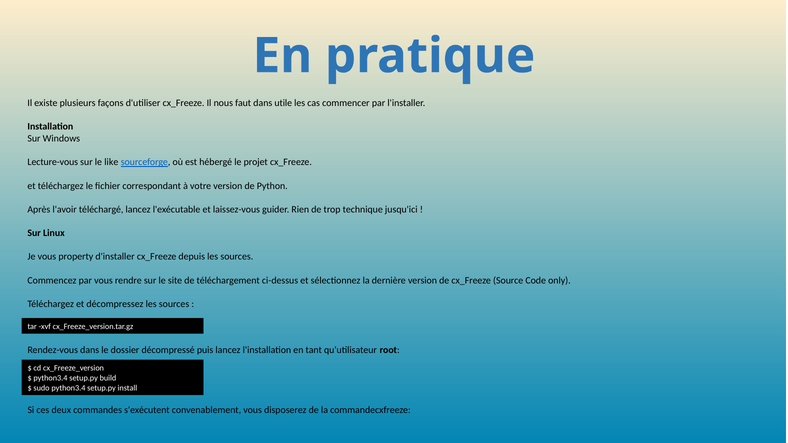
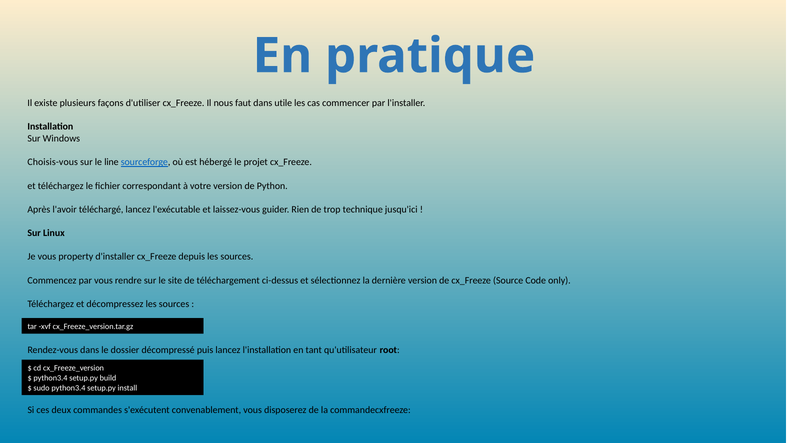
Lecture-vous: Lecture-vous -> Choisis-vous (53, 162)
like: like -> line (111, 162)
